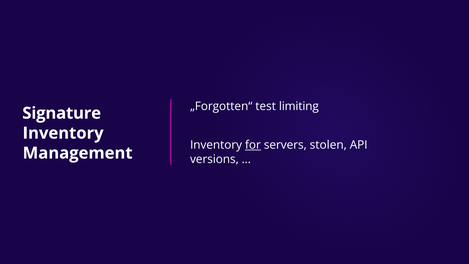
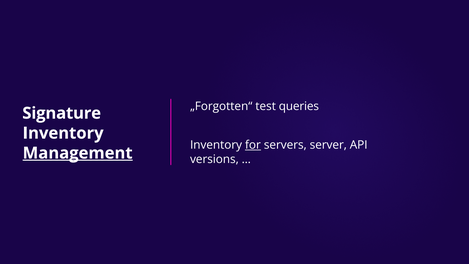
limiting: limiting -> queries (299, 106)
stolen: stolen -> server (328, 145)
Management underline: none -> present (78, 153)
